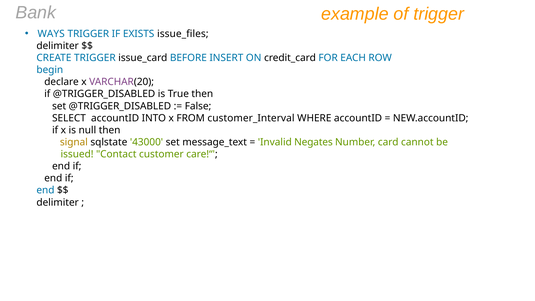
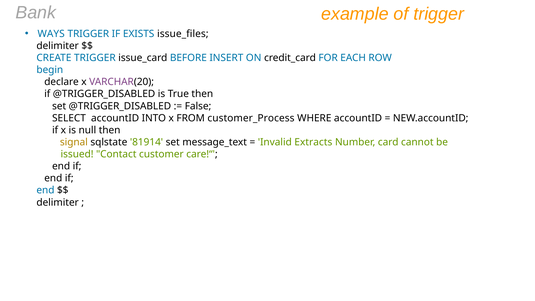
customer_Interval: customer_Interval -> customer_Process (251, 118)
43000: 43000 -> 81914 (147, 142)
Negates: Negates -> Extracts (313, 142)
